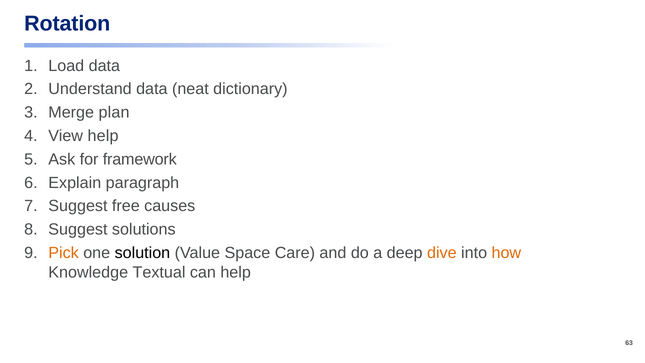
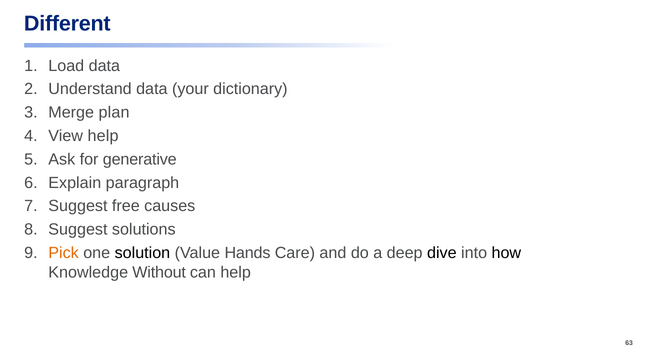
Rotation: Rotation -> Different (67, 24)
neat: neat -> your (190, 89)
framework: framework -> generative (140, 159)
Space: Space -> Hands (247, 253)
dive colour: orange -> black (442, 253)
how colour: orange -> black (506, 253)
Textual: Textual -> Without (159, 272)
